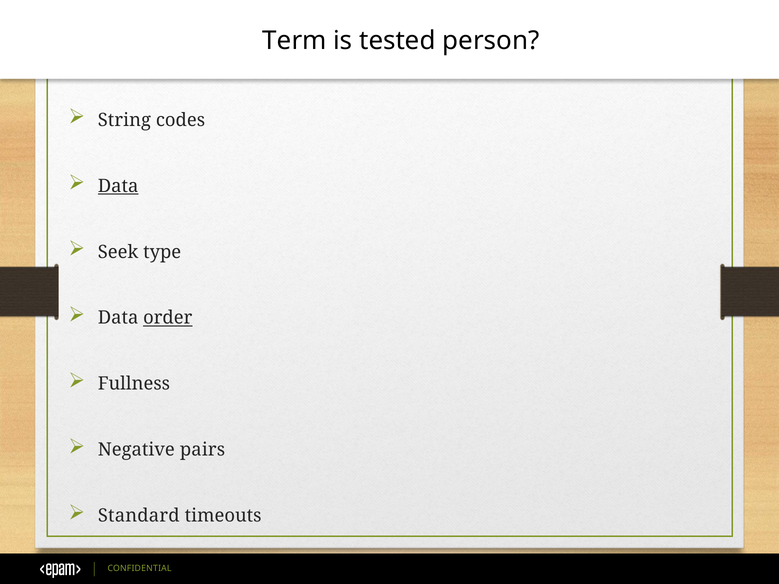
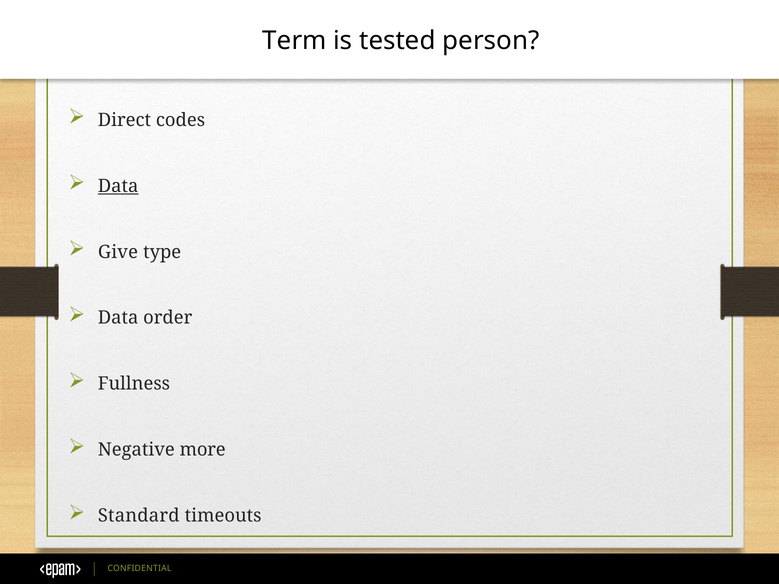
String: String -> Direct (124, 120)
Seek: Seek -> Give (118, 252)
order underline: present -> none (168, 318)
pairs: pairs -> more (203, 450)
